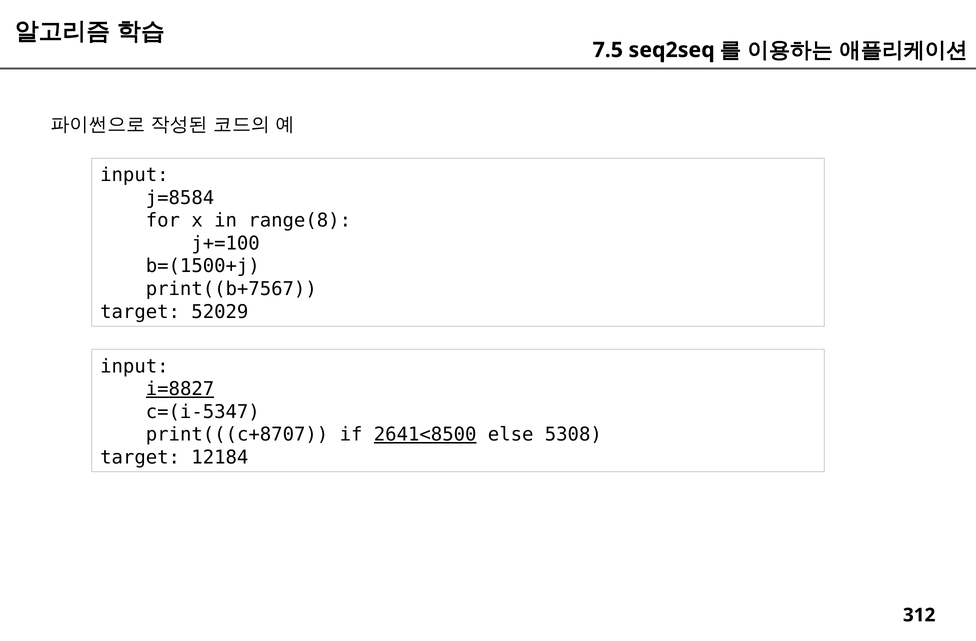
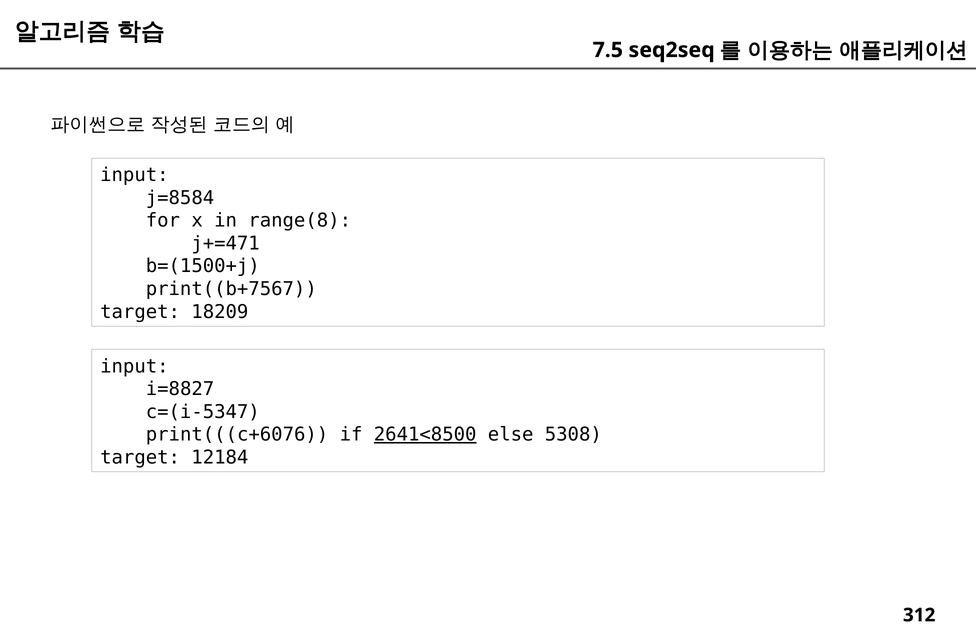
j+=100: j+=100 -> j+=471 (226, 243)
52029: 52029 -> 18209 (220, 312)
i=8827 underline: present -> none (180, 389)
print(((c+8707: print(((c+8707 -> print(((c+6076 (237, 435)
